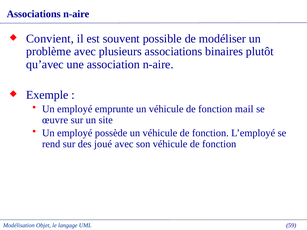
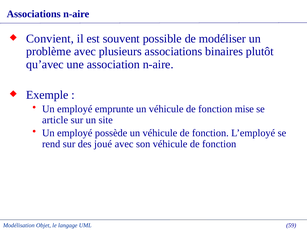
mail: mail -> mise (244, 109)
œuvre: œuvre -> article (55, 120)
